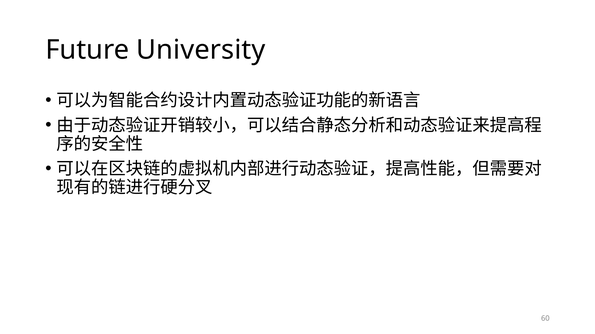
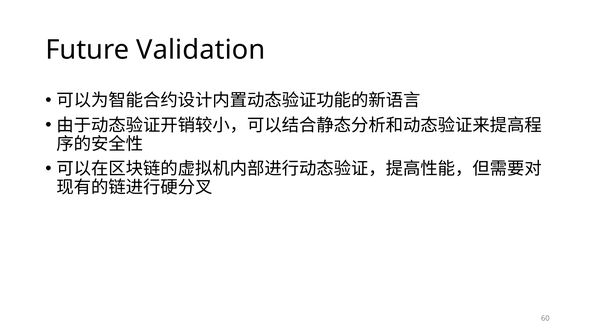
University: University -> Validation (201, 50)
